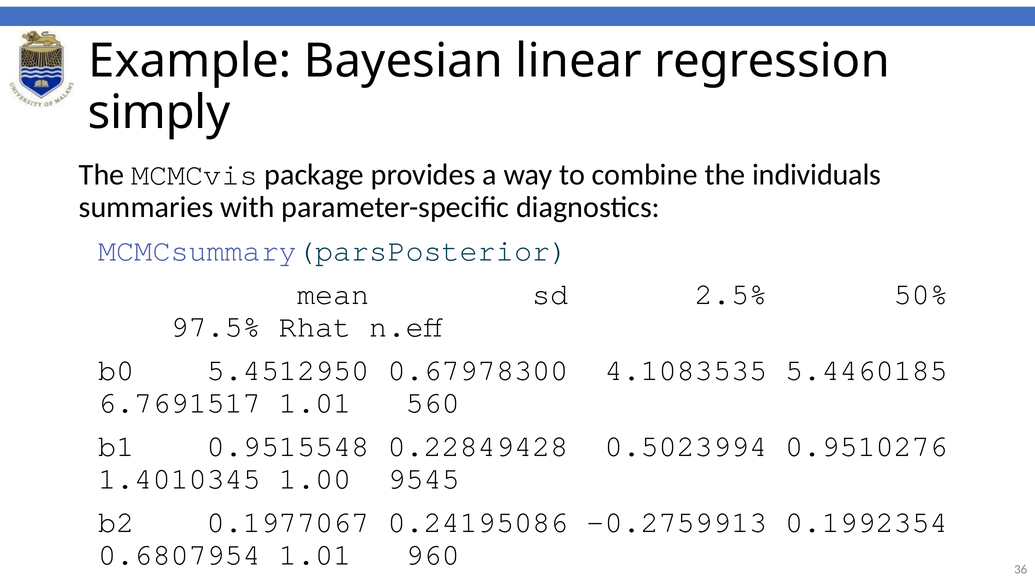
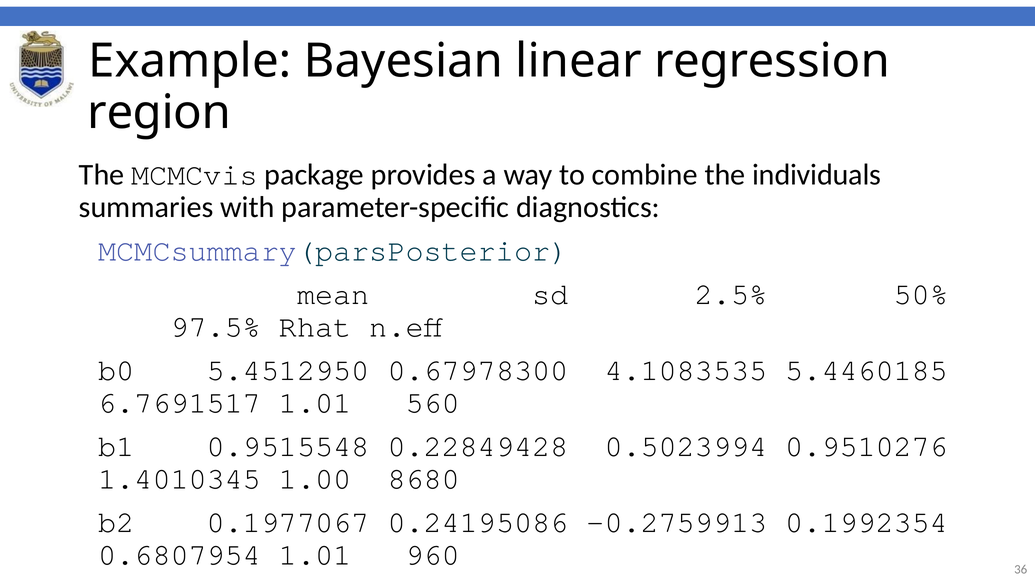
simply: simply -> region (159, 113)
9545: 9545 -> 8680 (424, 479)
